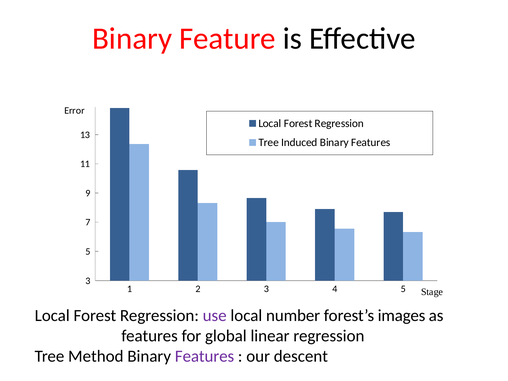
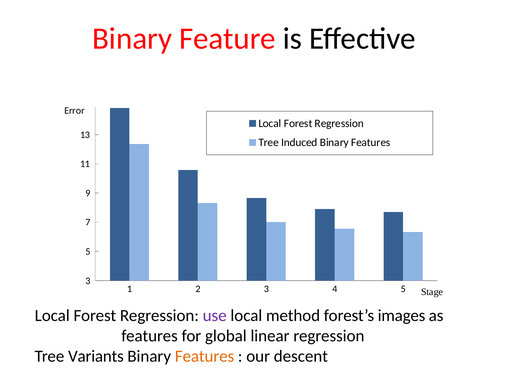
number: number -> method (293, 315)
Method: Method -> Variants (96, 356)
Features colour: purple -> orange (205, 356)
